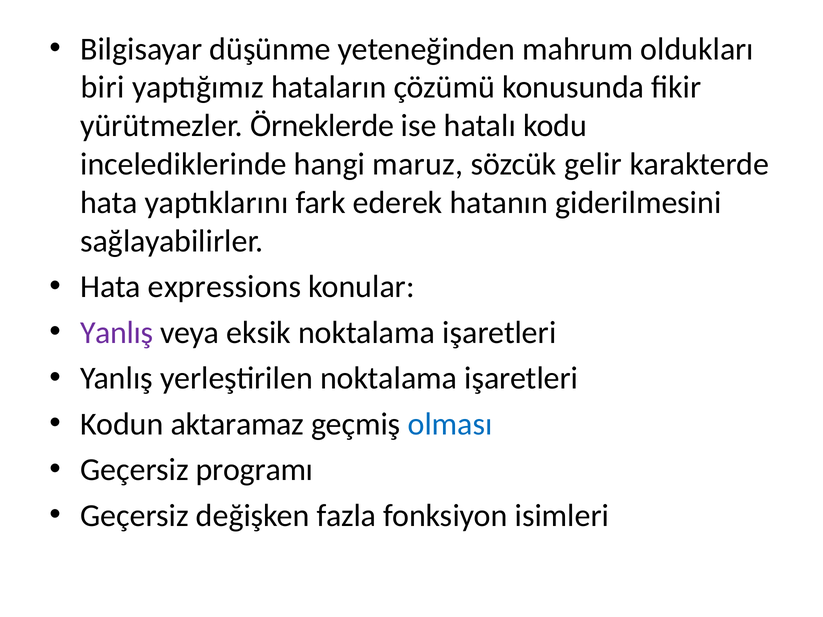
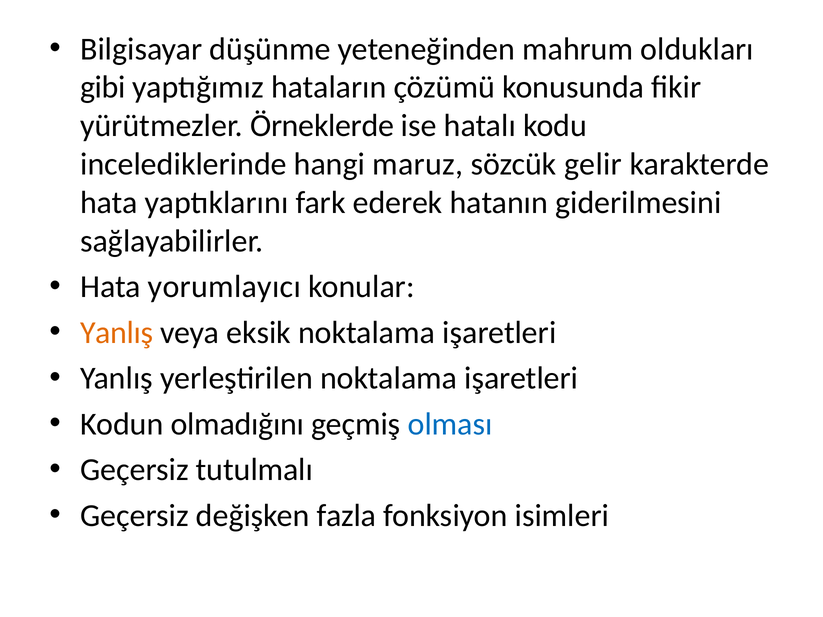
biri: biri -> gibi (103, 87)
expressions: expressions -> yorumlayıcı (224, 287)
Yanlış colour: purple -> orange (117, 333)
aktaramaz: aktaramaz -> olmadığını (237, 424)
programı: programı -> tutulmalı (254, 470)
